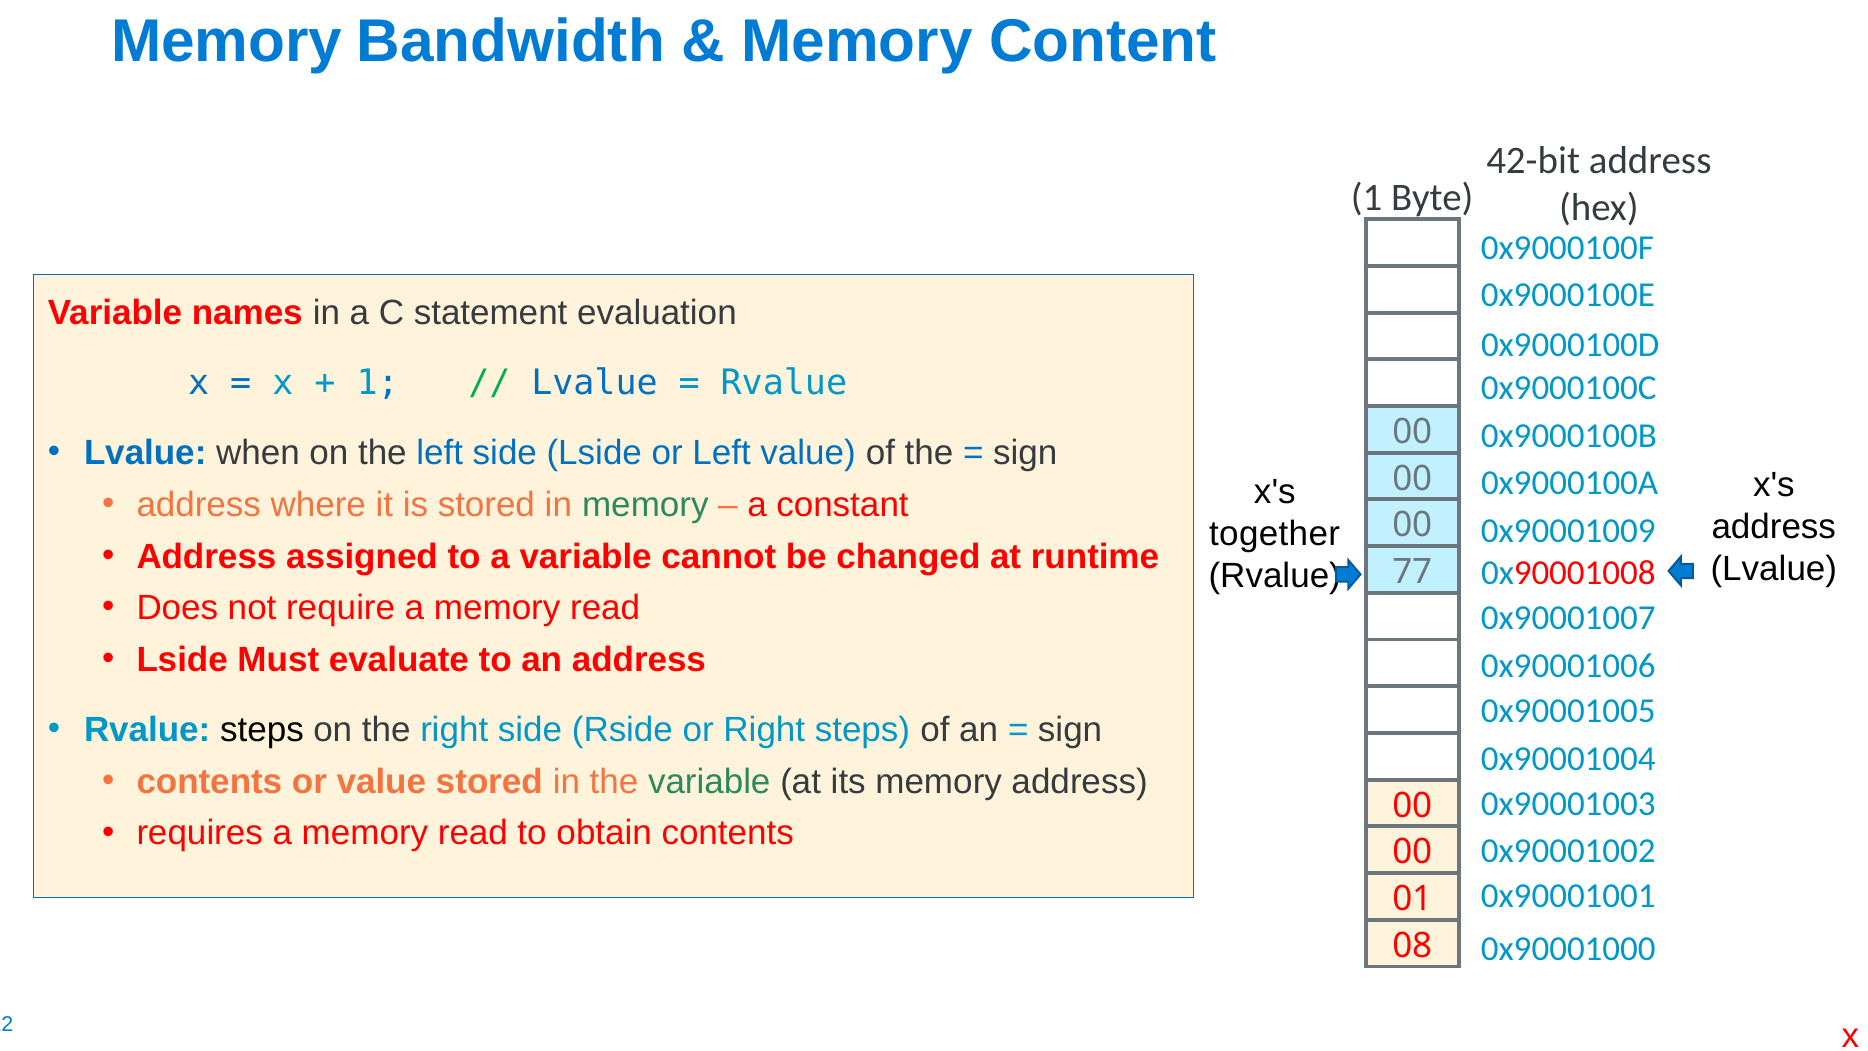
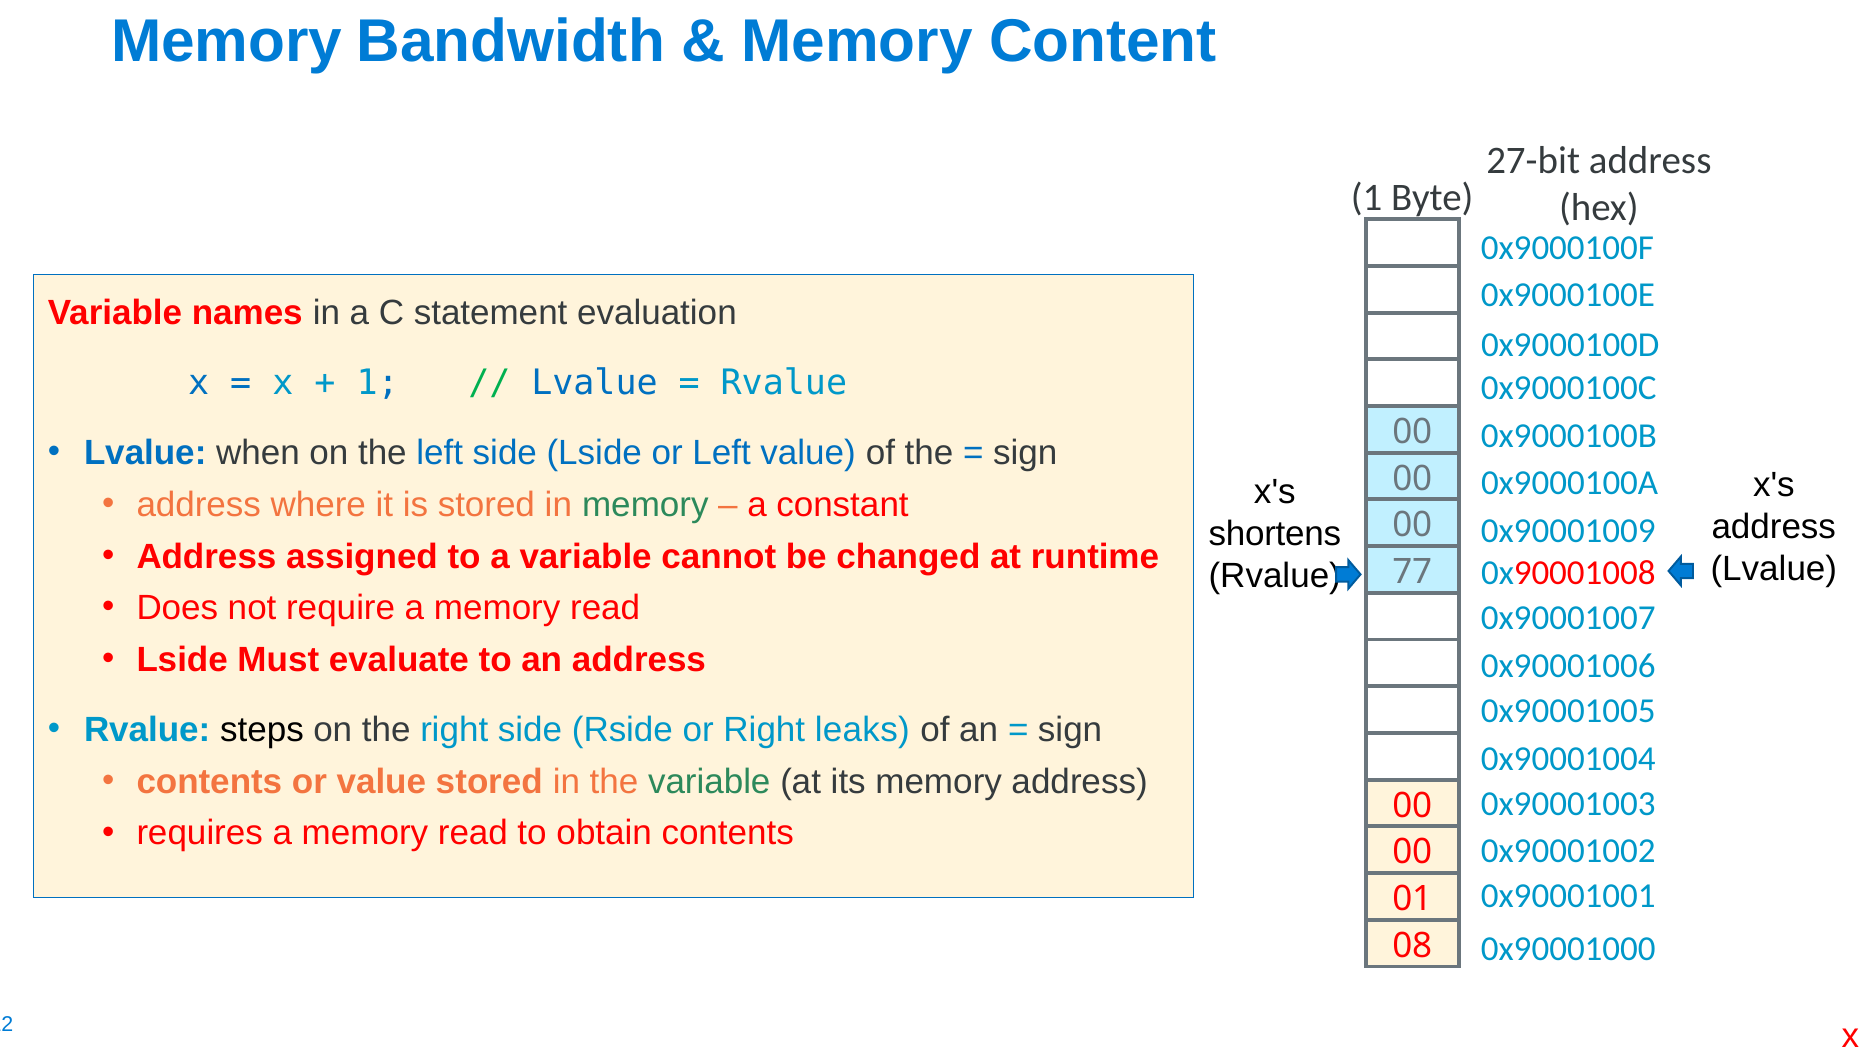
42-bit: 42-bit -> 27-bit (1533, 161)
together: together -> shortens (1275, 534)
Right steps: steps -> leaks (862, 730)
